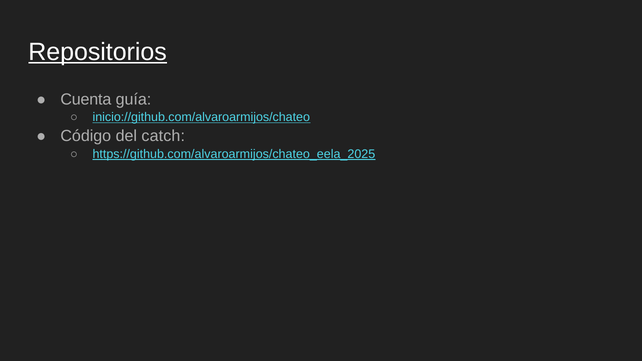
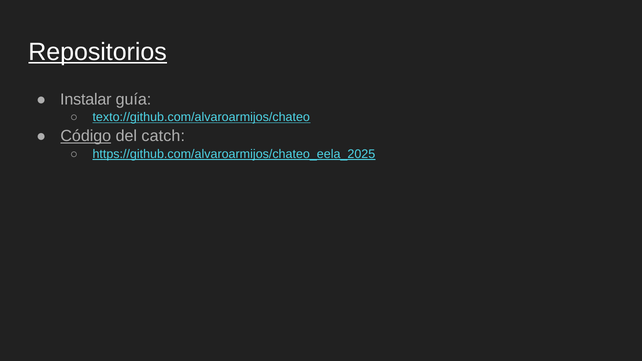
Cuenta: Cuenta -> Instalar (86, 99)
inicio://github.com/alvaroarmijos/chateo: inicio://github.com/alvaroarmijos/chateo -> texto://github.com/alvaroarmijos/chateo (201, 117)
Código underline: none -> present (86, 136)
